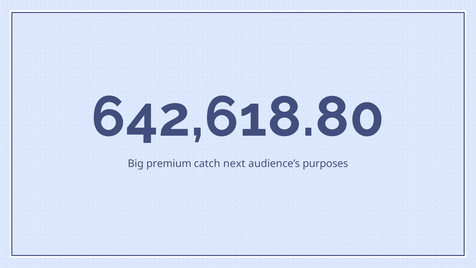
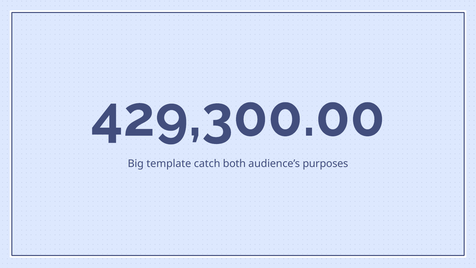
642,618.80: 642,618.80 -> 429,300.00 (238, 117)
premium: premium -> template (169, 163)
next: next -> both (234, 163)
